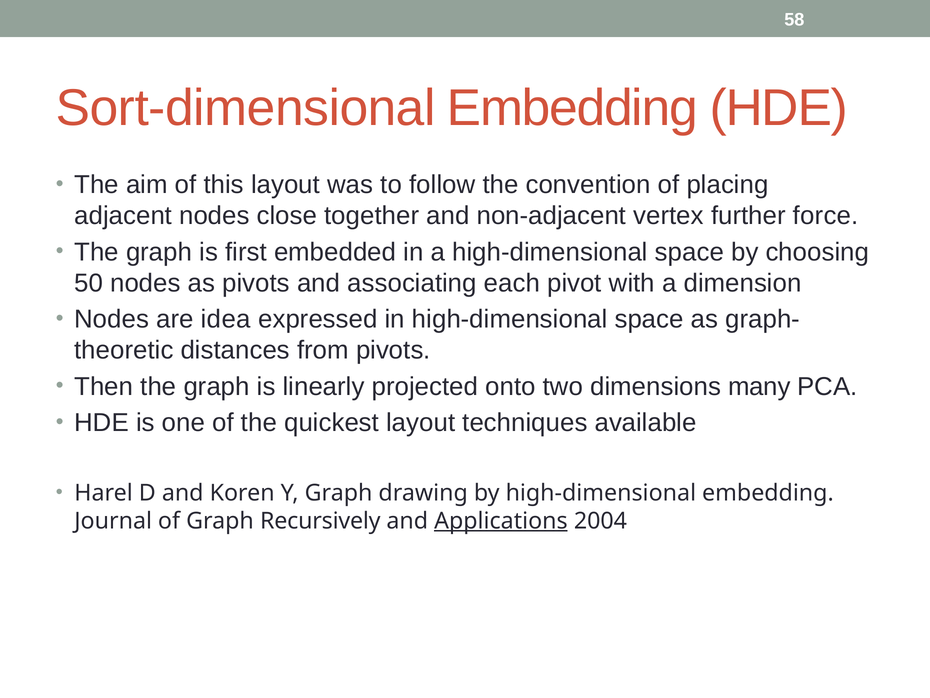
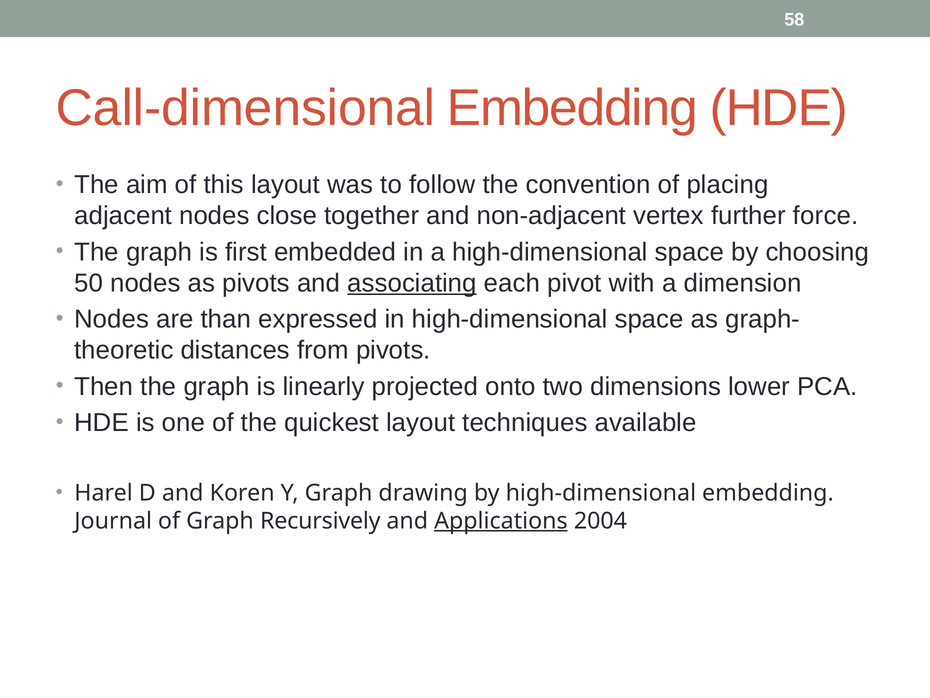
Sort-dimensional: Sort-dimensional -> Call-dimensional (246, 108)
associating underline: none -> present (412, 283)
idea: idea -> than (226, 319)
many: many -> lower (759, 386)
